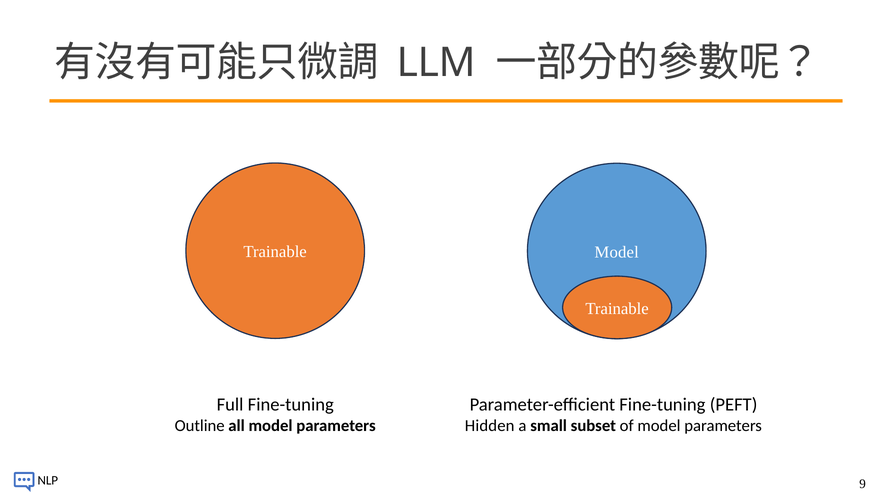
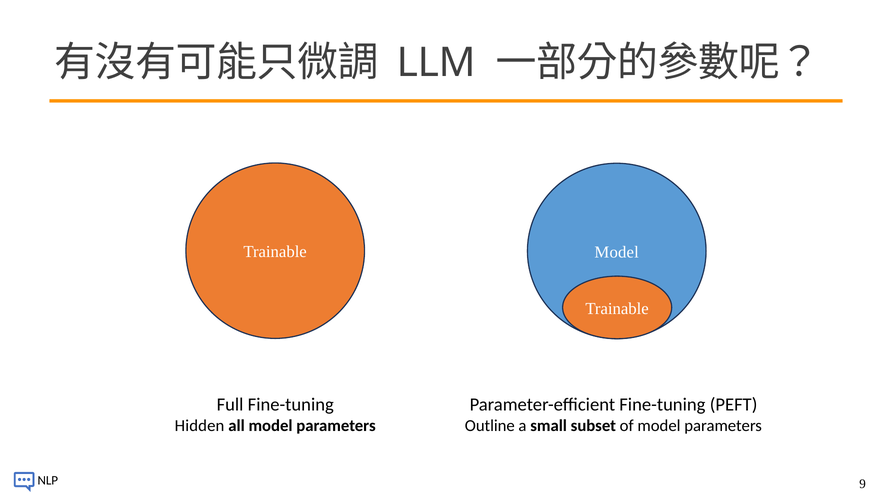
Hidden: Hidden -> Outline (490, 425)
Outline: Outline -> Hidden (200, 425)
